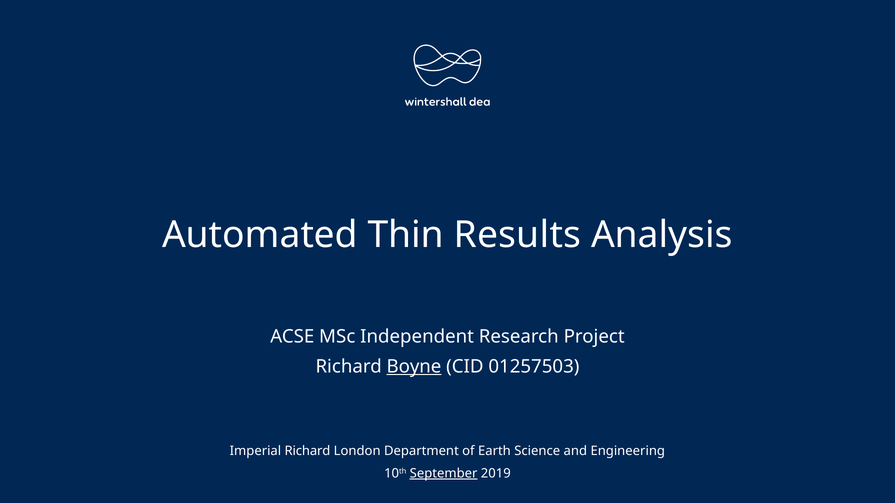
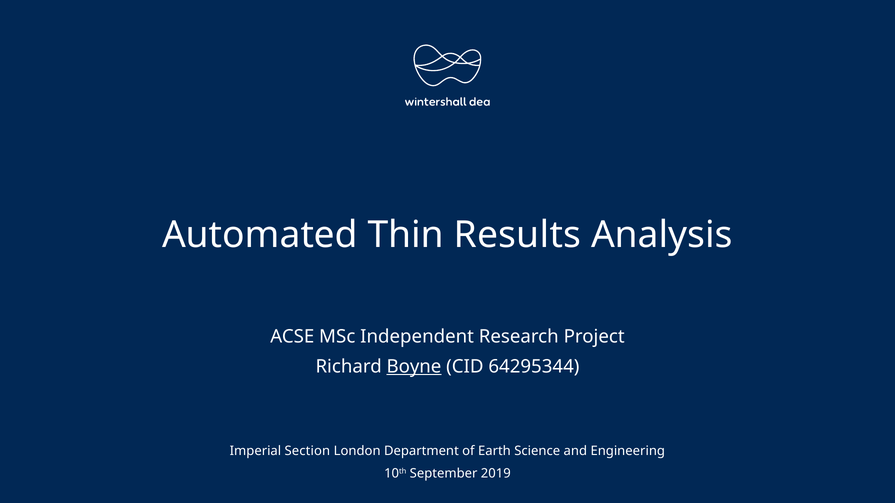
01257503: 01257503 -> 64295344 (534, 367)
Imperial Richard: Richard -> Section (307, 451)
September underline: present -> none (444, 474)
